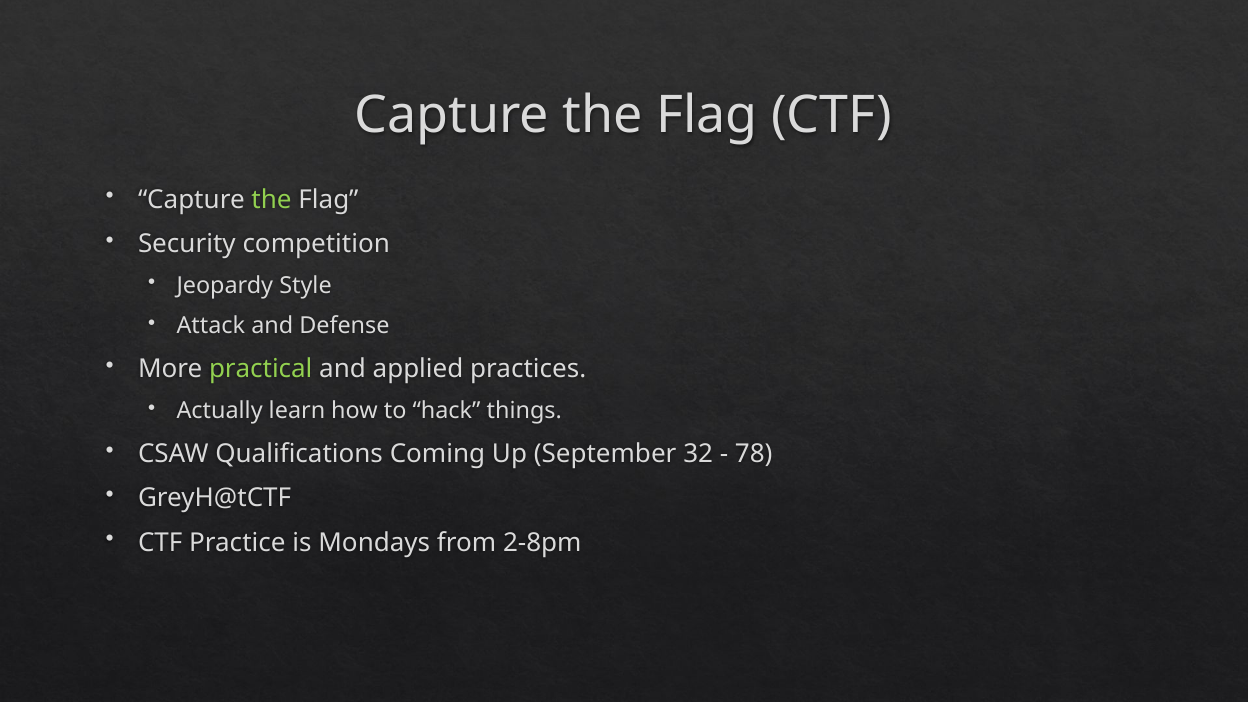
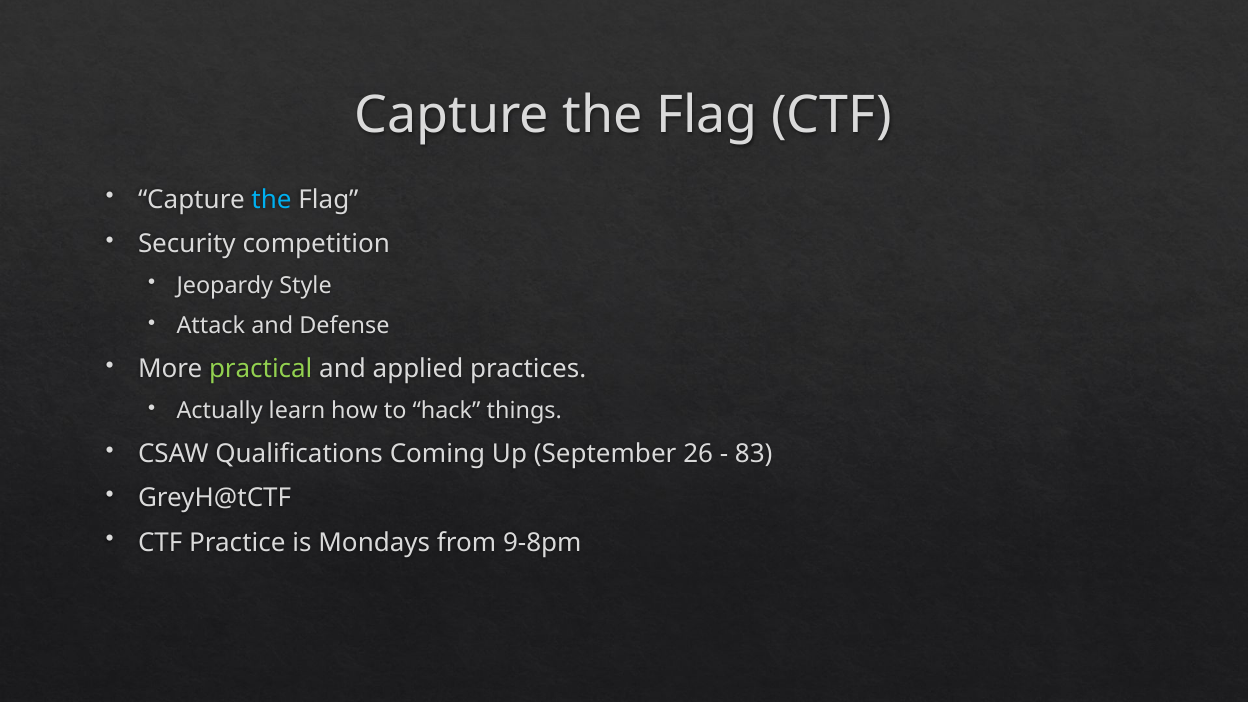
the colour: light green -> light blue (272, 199)
32: 32 -> 26 (698, 454)
78: 78 -> 83 (754, 454)
2-8pm: 2-8pm -> 9-8pm (542, 542)
